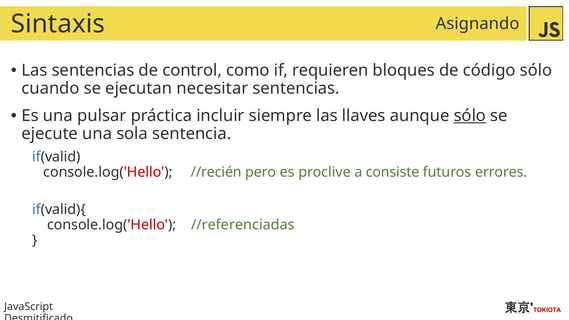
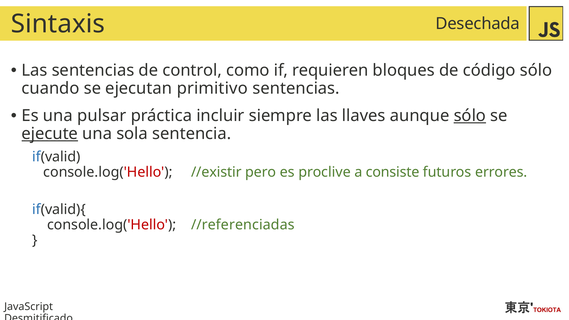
Asignando: Asignando -> Desechada (478, 24)
necesitar: necesitar -> primitivo (212, 88)
ejecute underline: none -> present (50, 134)
//recién: //recién -> //existir (216, 172)
